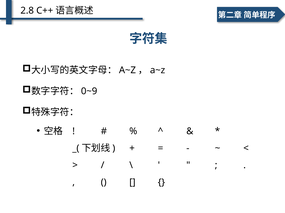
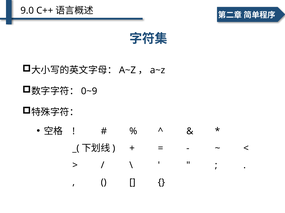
2.8: 2.8 -> 9.0 (27, 11)
